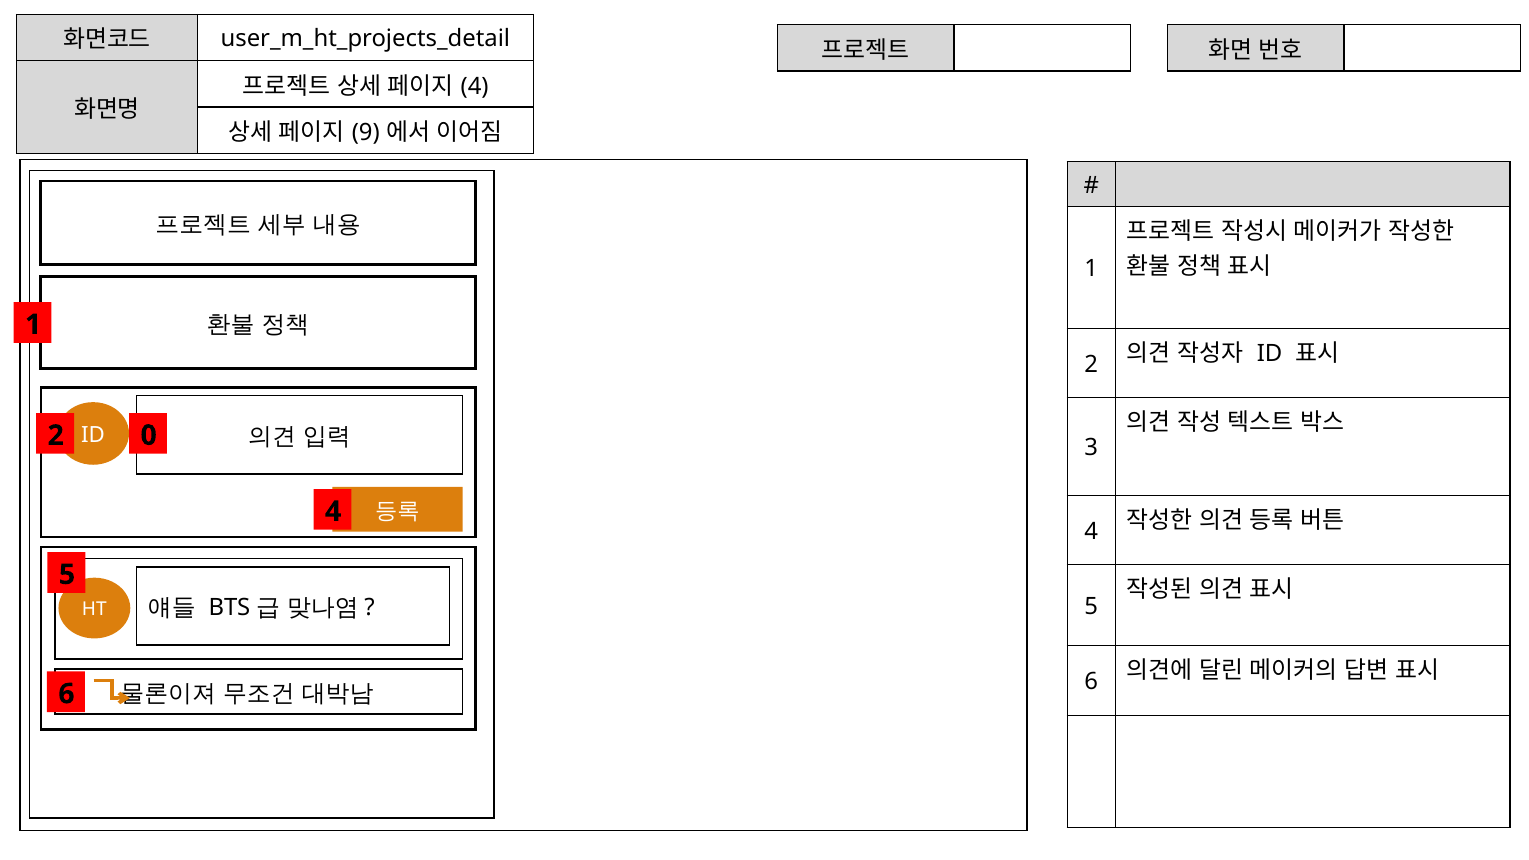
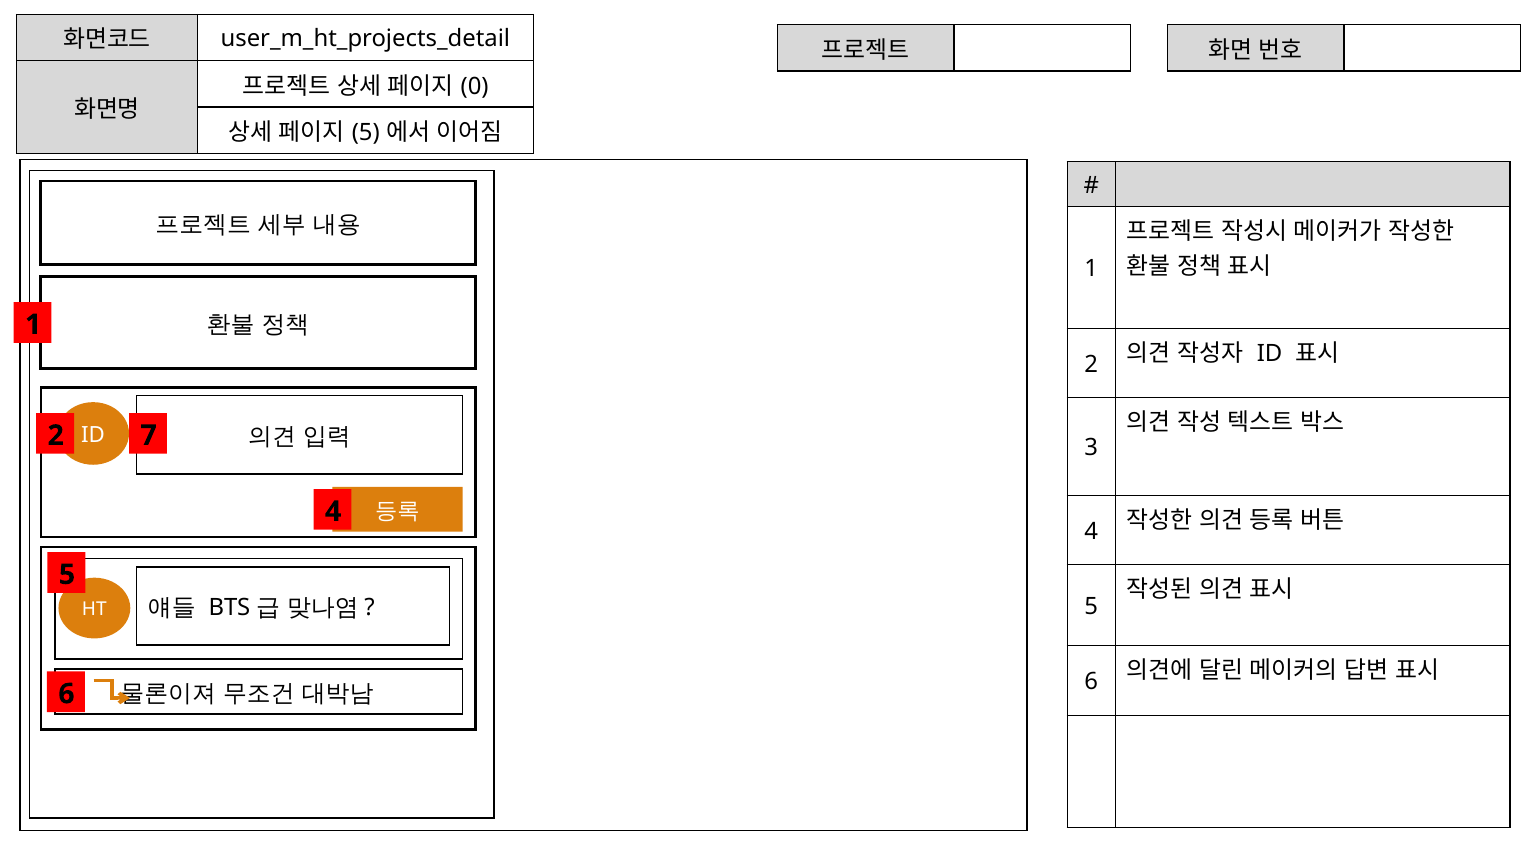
4: 4 -> 0 (475, 86)
9: 9 -> 5 (366, 133)
0: 0 -> 7 (149, 435)
